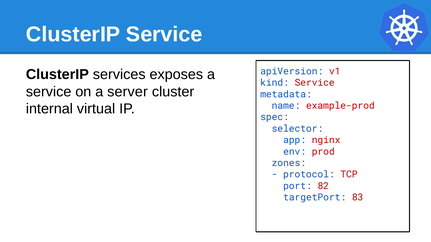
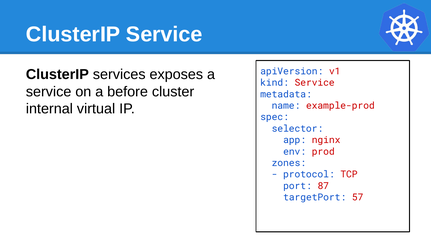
server: server -> before (128, 92)
82: 82 -> 87 (323, 186)
83: 83 -> 57 (358, 198)
